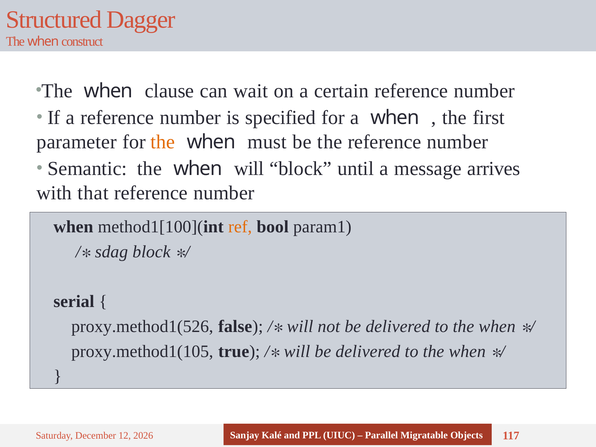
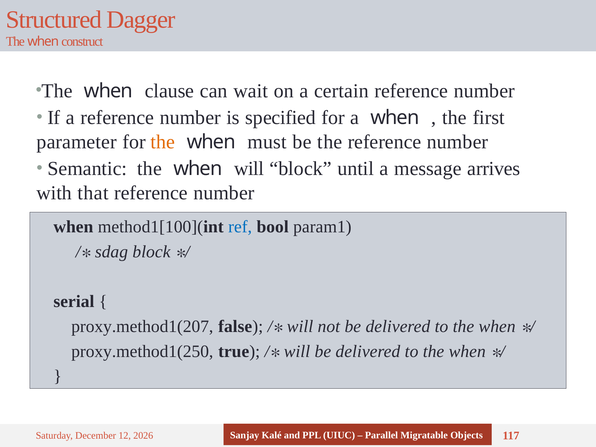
ref colour: orange -> blue (240, 227)
proxy.method1(526: proxy.method1(526 -> proxy.method1(207 (142, 326)
proxy.method1(105: proxy.method1(105 -> proxy.method1(250 (142, 351)
